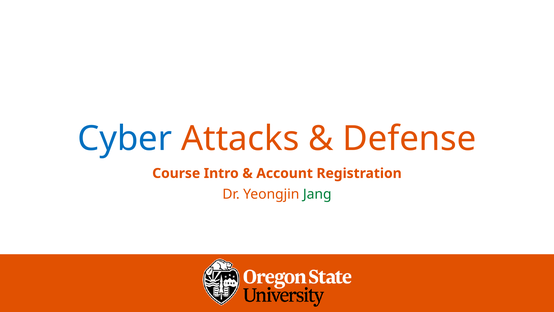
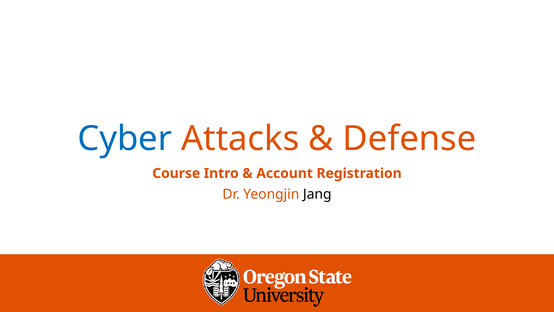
Jang colour: green -> black (317, 194)
